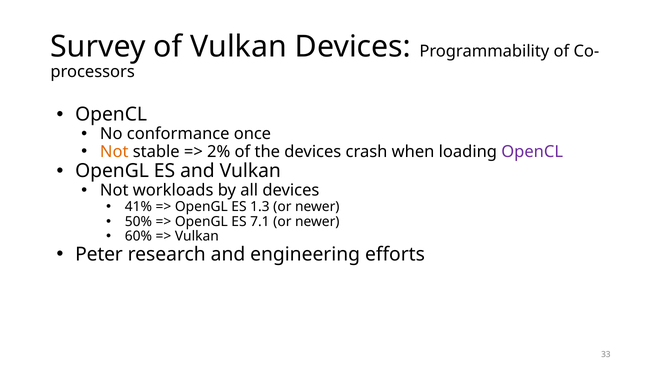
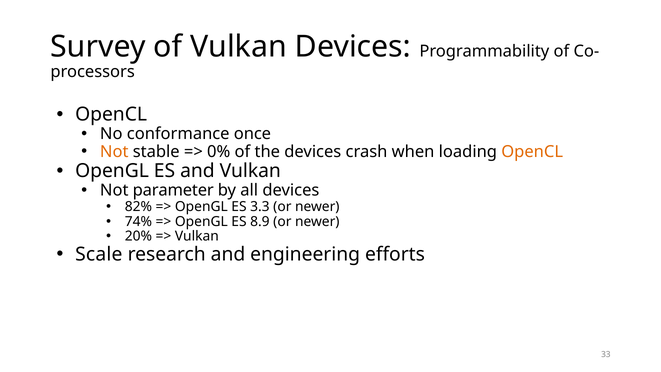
2%: 2% -> 0% (219, 152)
OpenCL colour: purple -> orange (532, 152)
workloads: workloads -> parameter (173, 190)
41%: 41% -> 82% (138, 207)
1.3: 1.3 -> 3.3 (260, 207)
50%: 50% -> 74% (138, 221)
7.1: 7.1 -> 8.9 (260, 221)
60%: 60% -> 20% (138, 236)
Peter: Peter -> Scale (99, 254)
